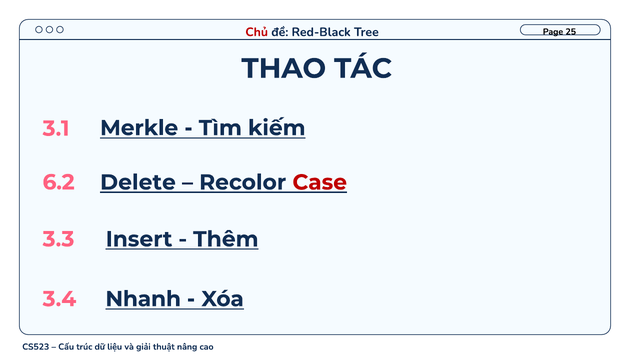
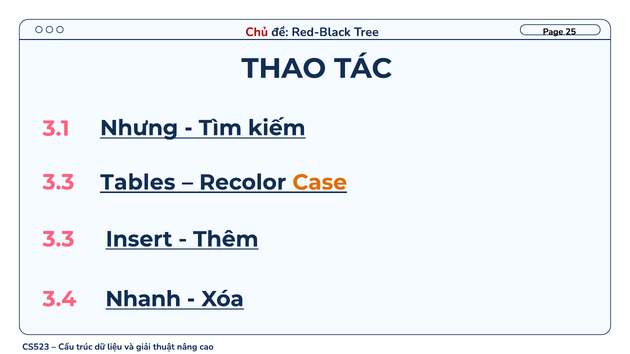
Merkle: Merkle -> Nhưng (139, 128)
6.2: 6.2 -> 3.3 (58, 182)
Delete: Delete -> Tables (138, 183)
Case colour: red -> orange (320, 183)
